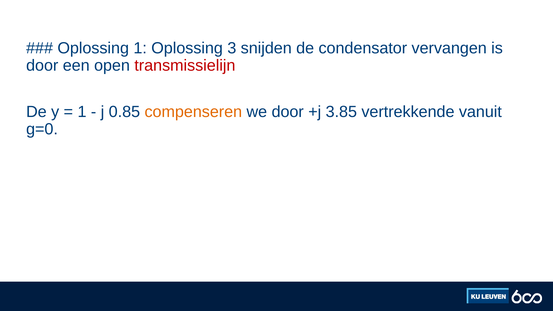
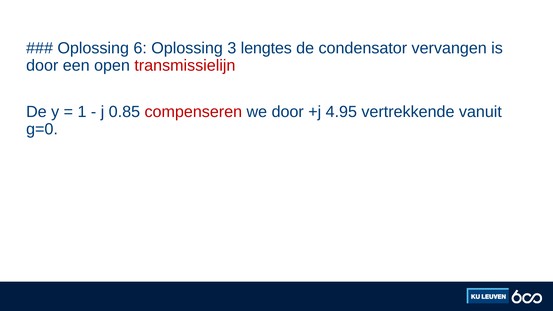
Oplossing 1: 1 -> 6 (140, 48)
snijden: snijden -> lengtes (266, 48)
compenseren colour: orange -> red (193, 112)
3.85: 3.85 -> 4.95 (341, 112)
